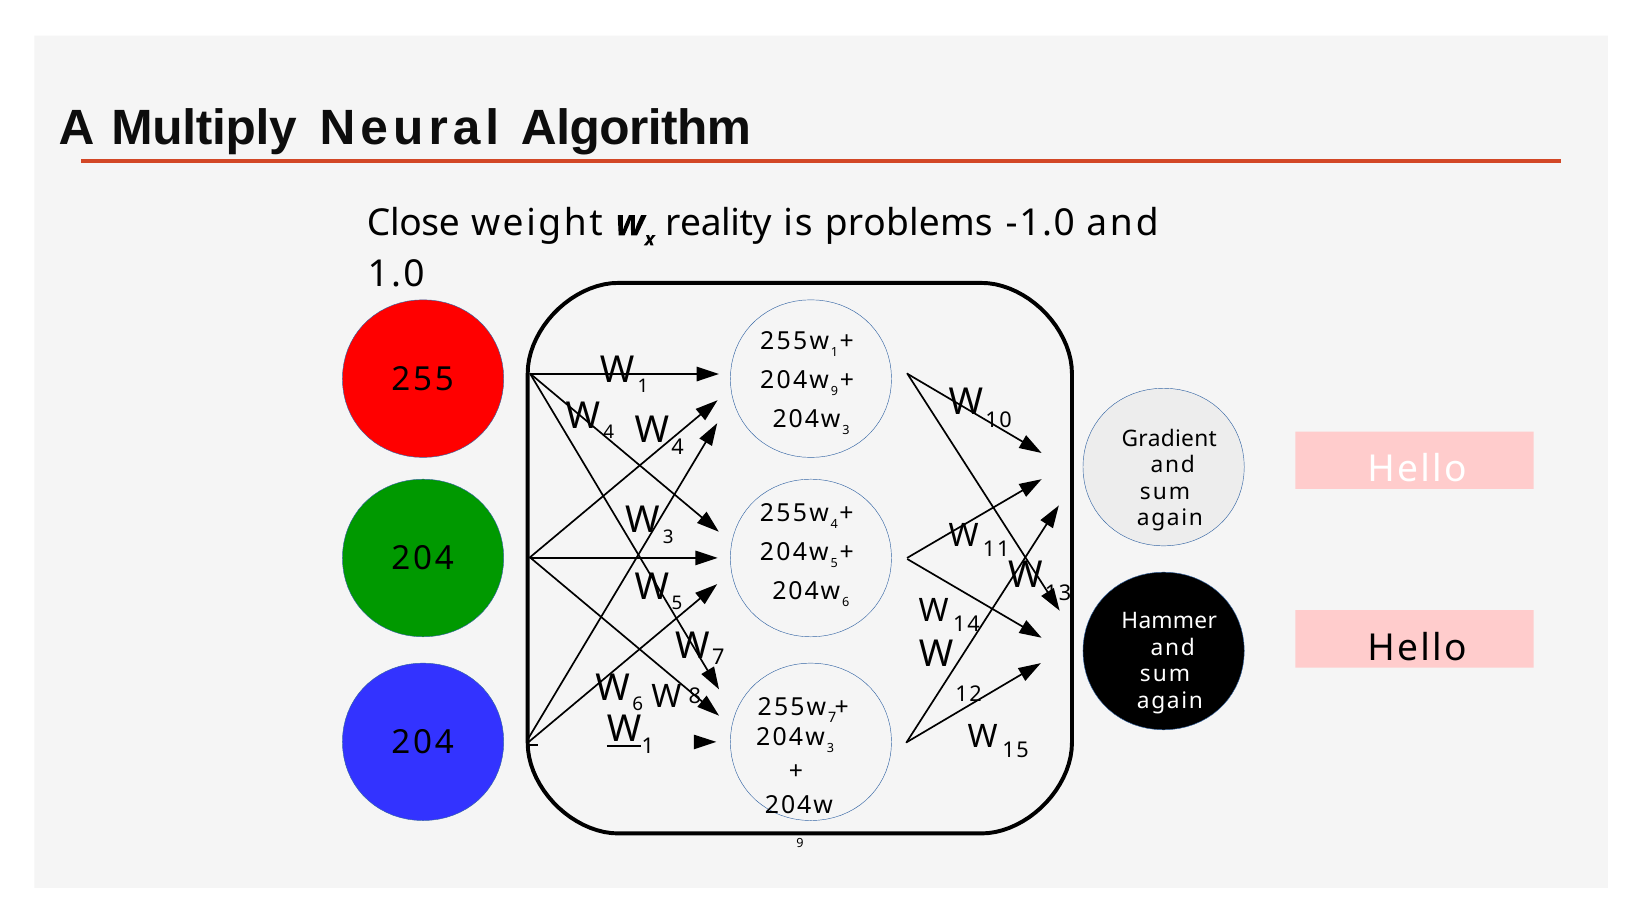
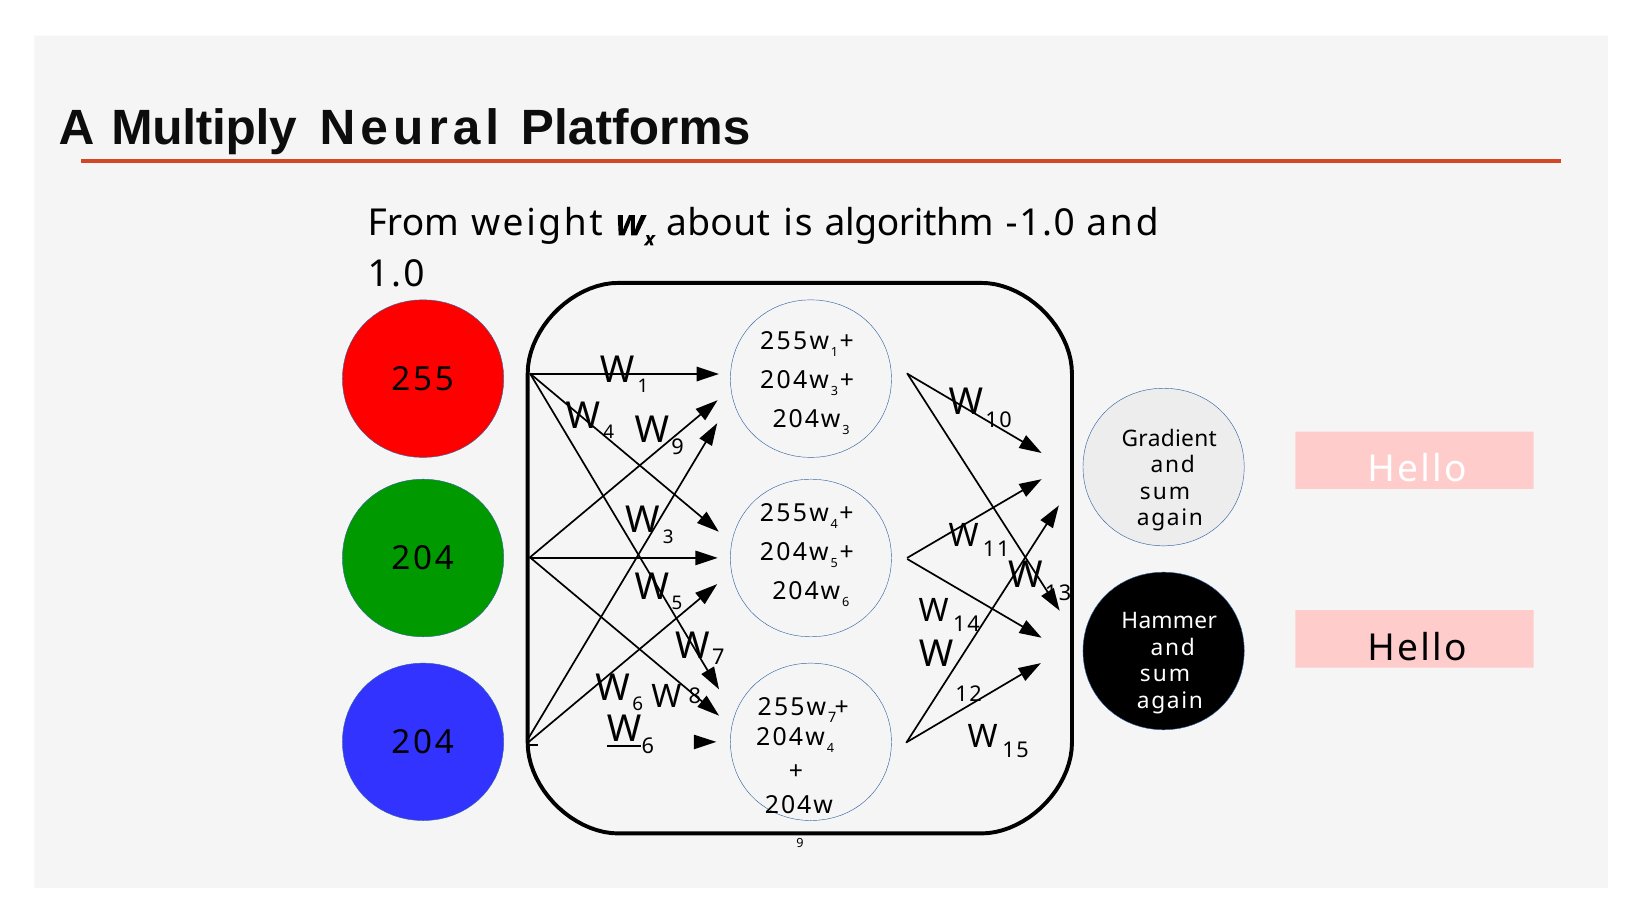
Algorithm: Algorithm -> Platforms (636, 128)
Close: Close -> From (413, 223)
reality: reality -> about (718, 223)
problems: problems -> algorithm (909, 223)
9: 9 -> 3 (834, 392)
4: 4 -> 9 (678, 448)
1: 1 -> 6 (648, 747)
3: 3 -> 4 (830, 749)
